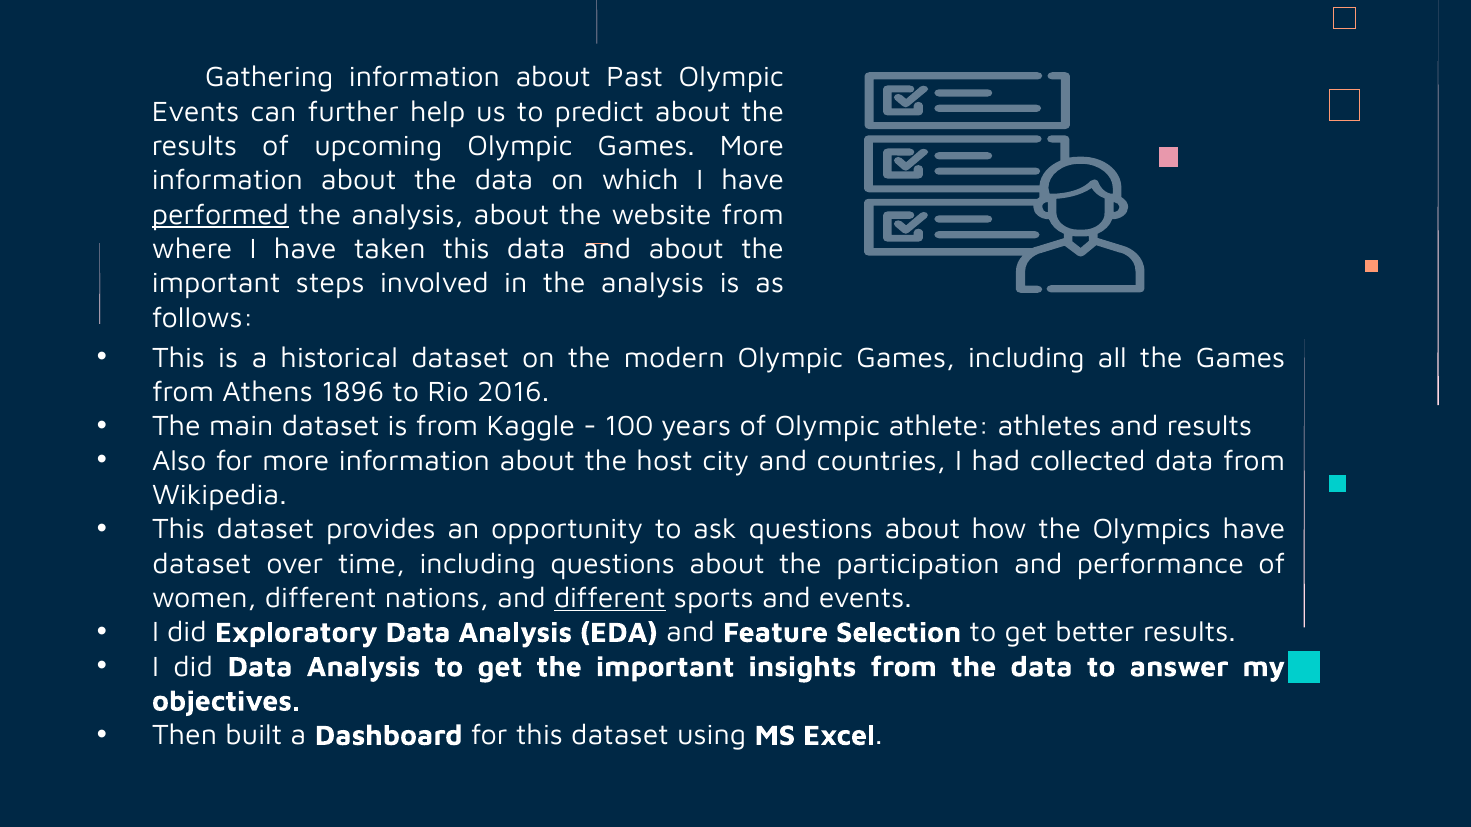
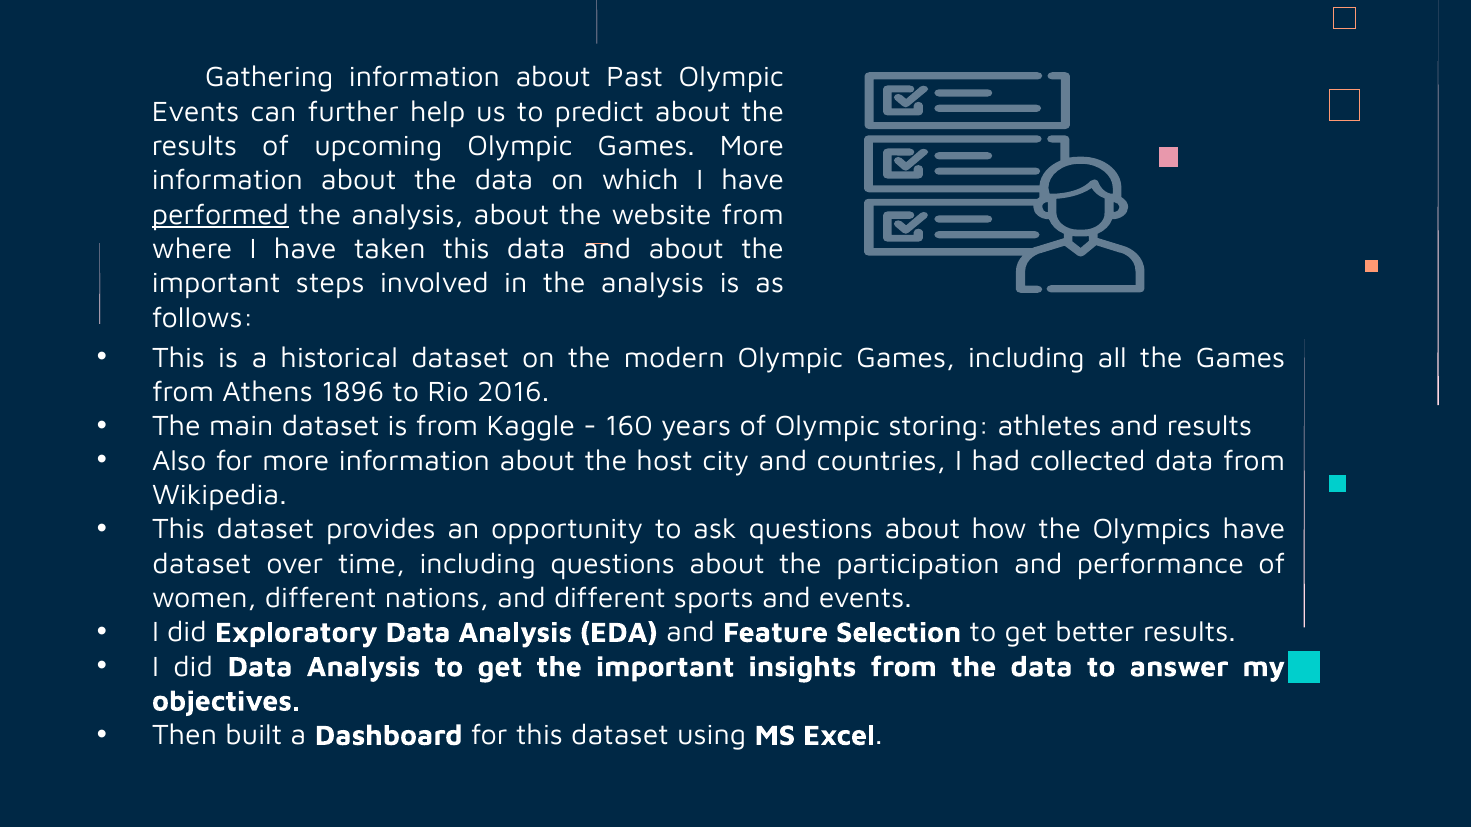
100: 100 -> 160 (629, 427)
athlete: athlete -> storing (939, 427)
different underline: present -> none (610, 598)
